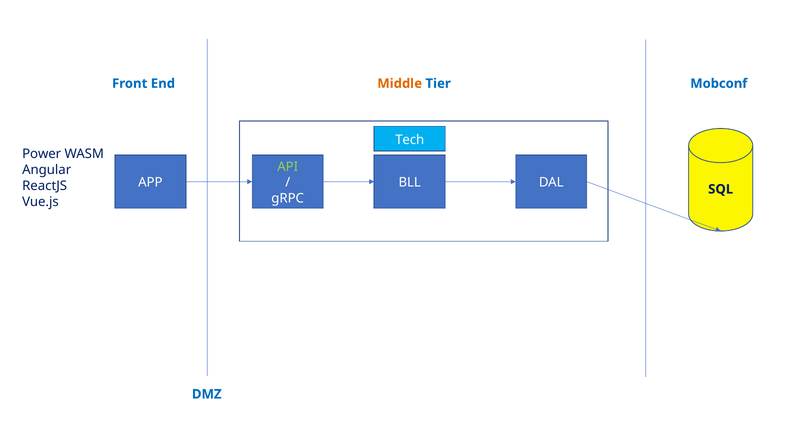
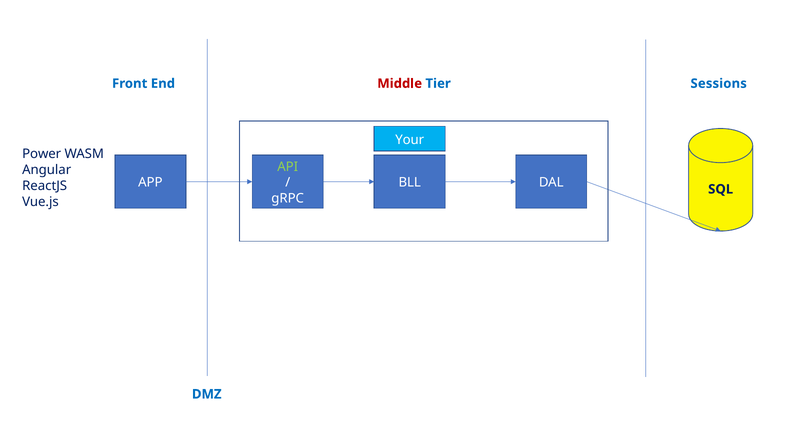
Middle colour: orange -> red (400, 83)
Mobconf: Mobconf -> Sessions (719, 83)
Tech: Tech -> Your (410, 140)
